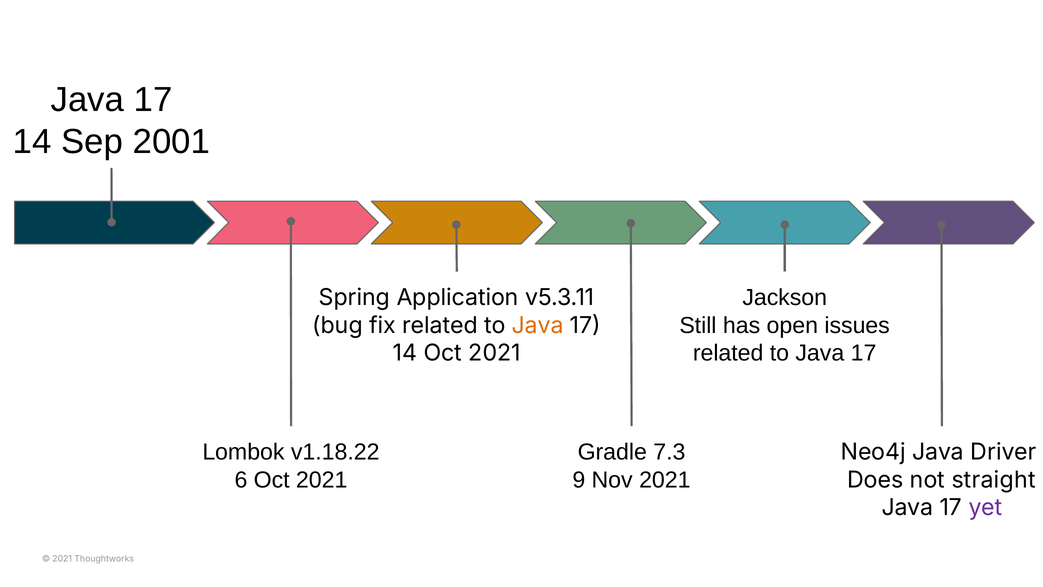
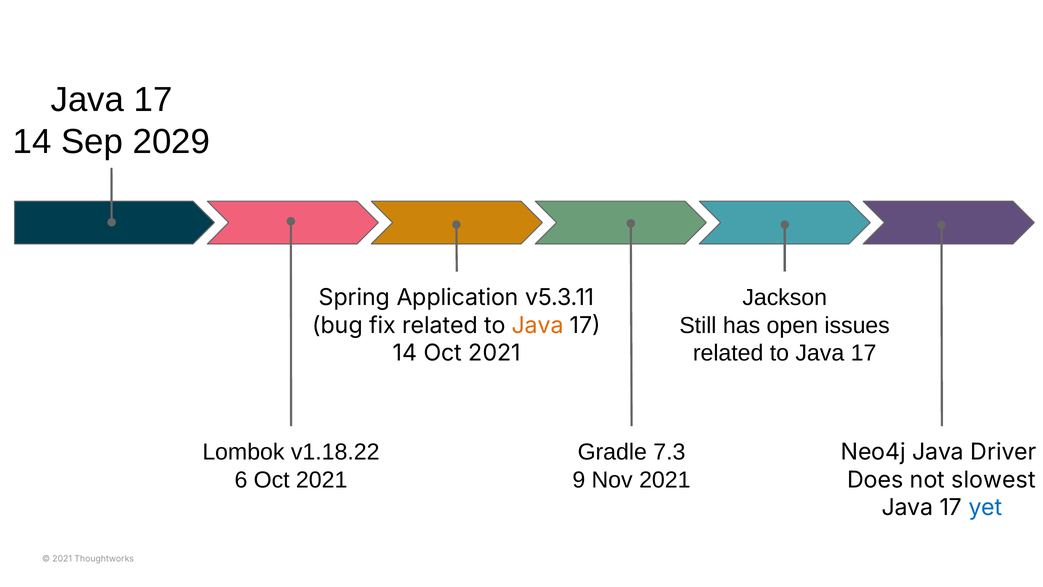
2001: 2001 -> 2029 (171, 142)
straight: straight -> slowest (994, 480)
yet colour: purple -> blue (985, 507)
